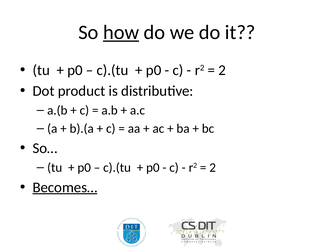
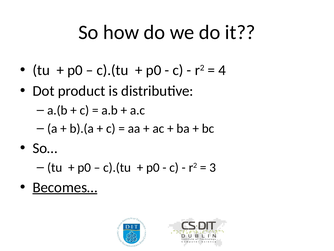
how underline: present -> none (121, 32)
2: 2 -> 4 (222, 70)
2: 2 -> 3 (213, 167)
